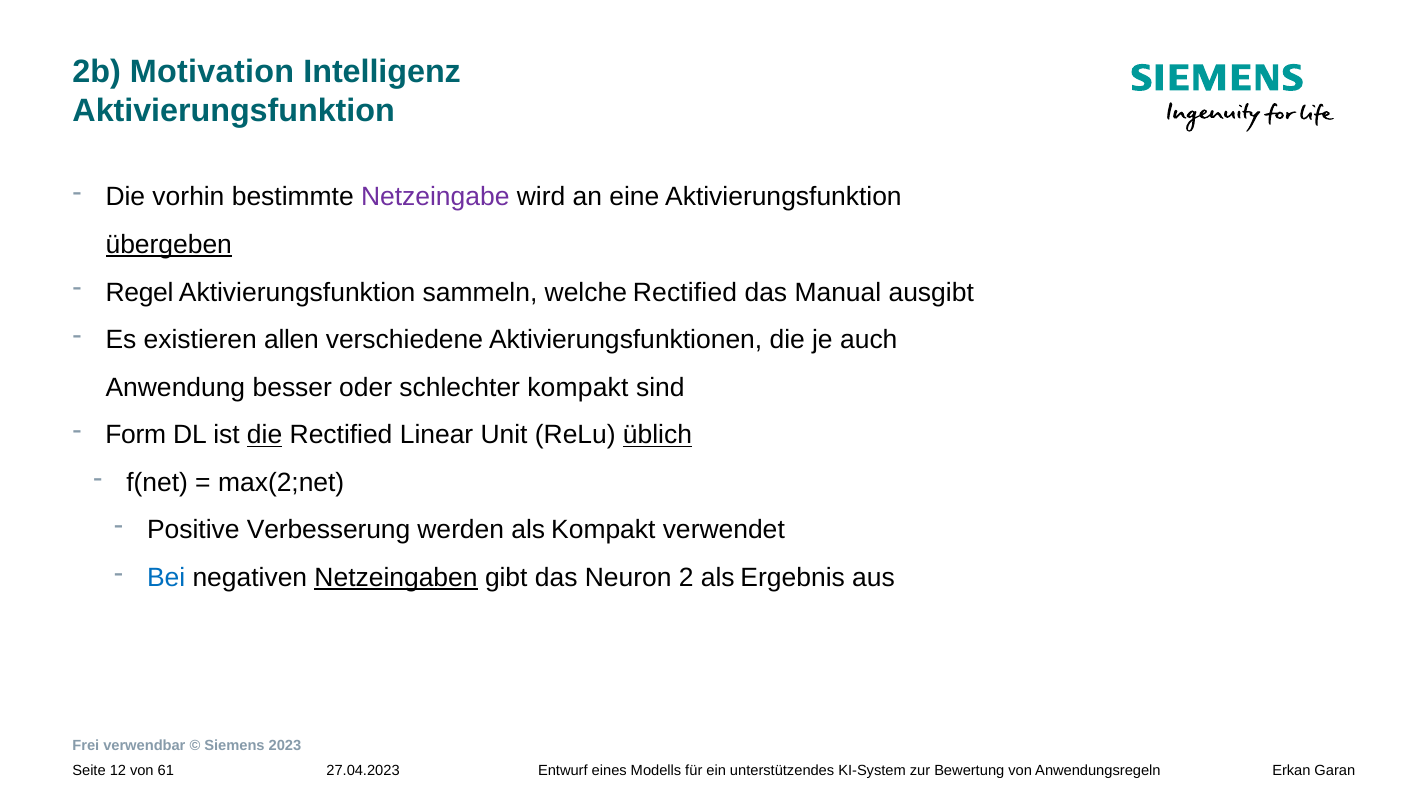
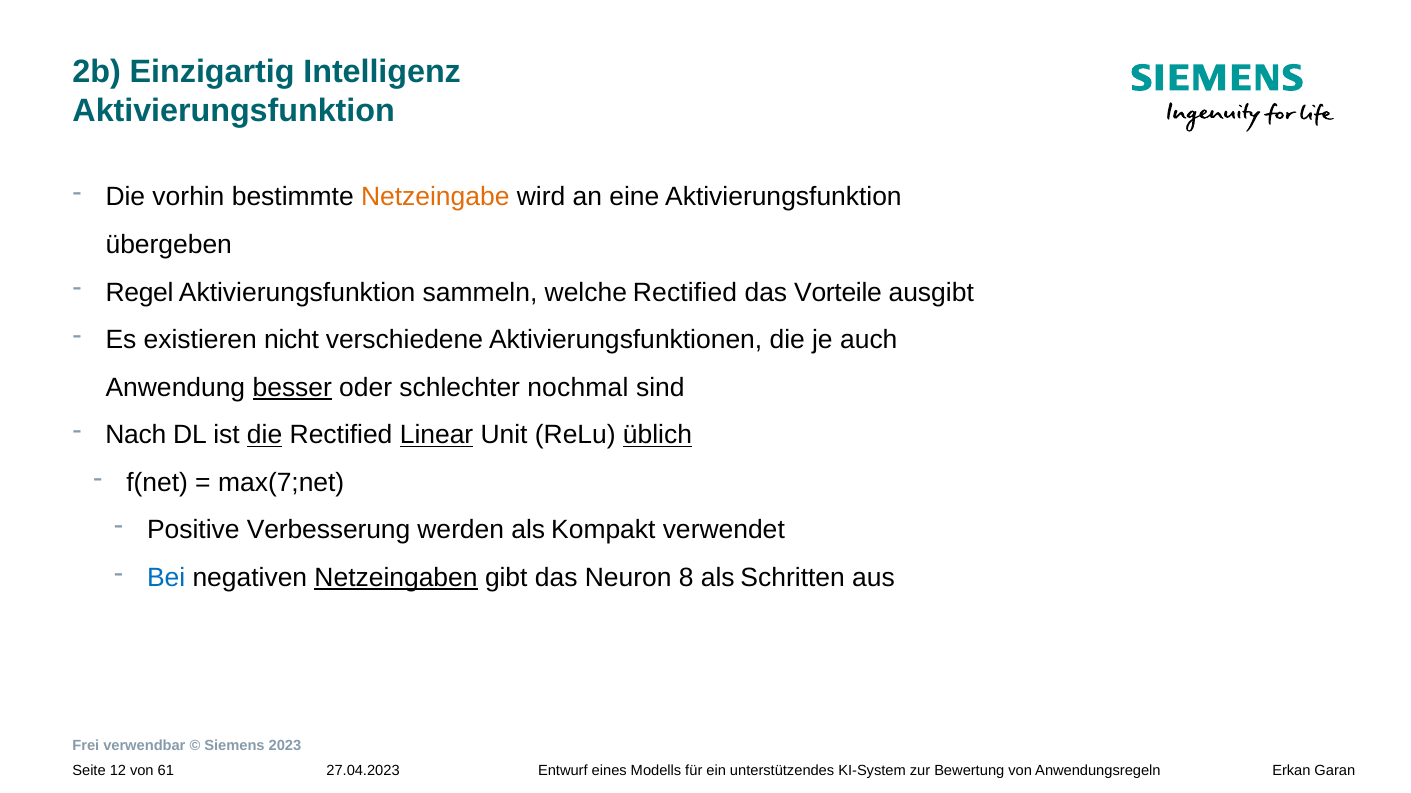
Motivation: Motivation -> Einzigartig (212, 72)
Netzeingabe colour: purple -> orange (435, 197)
übergeben underline: present -> none (169, 245)
Manual: Manual -> Vorteile (838, 293)
allen: allen -> nicht (291, 340)
besser underline: none -> present (292, 388)
schlechter kompakt: kompakt -> nochmal (578, 388)
Form: Form -> Nach (136, 435)
Linear underline: none -> present (437, 435)
max(2;net: max(2;net -> max(7;net (281, 483)
2: 2 -> 8 (686, 578)
Ergebnis: Ergebnis -> Schritten (793, 578)
